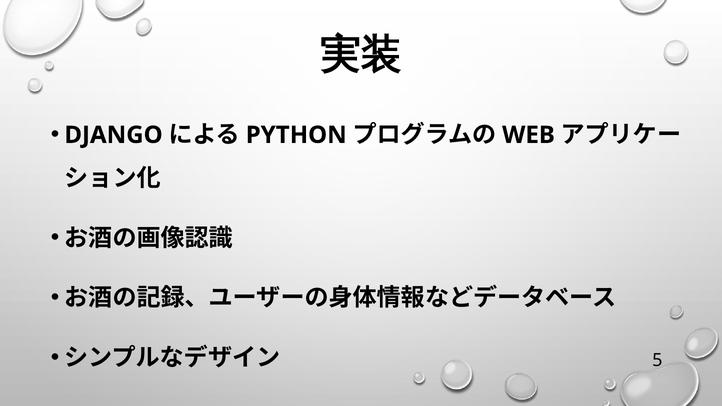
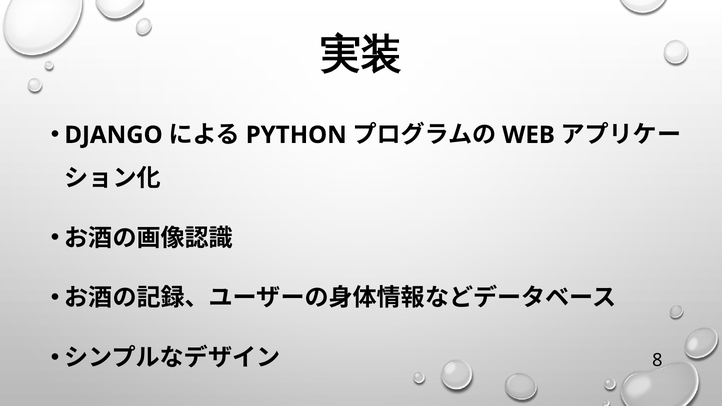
5: 5 -> 8 (657, 360)
